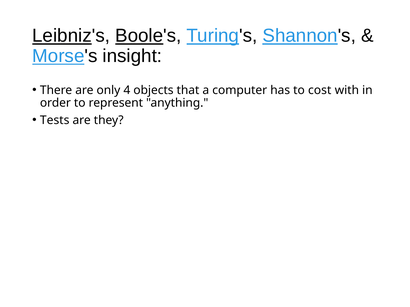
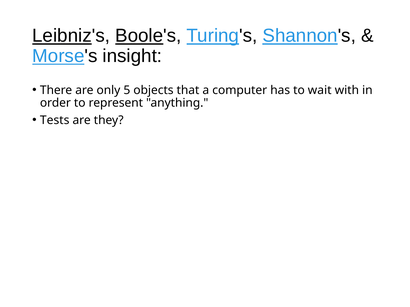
4: 4 -> 5 (127, 90)
cost: cost -> wait (320, 90)
